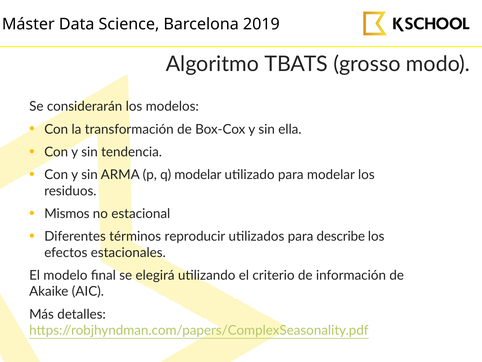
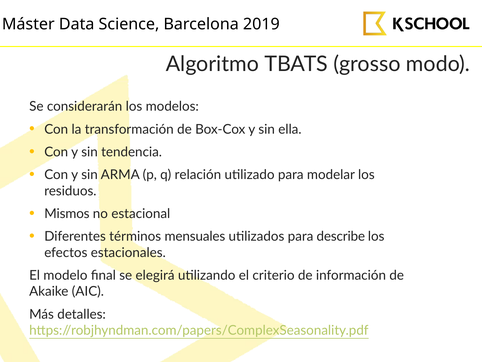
q modelar: modelar -> relación (198, 175)
reproducir: reproducir -> mensuales (195, 236)
